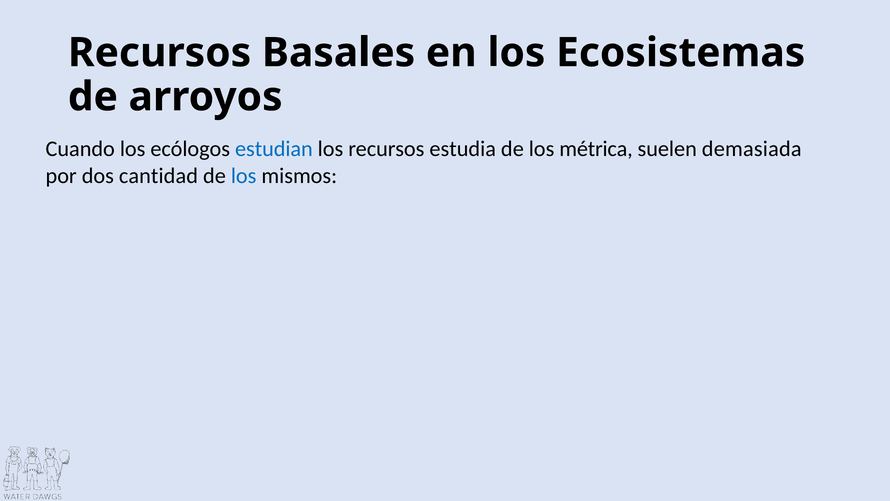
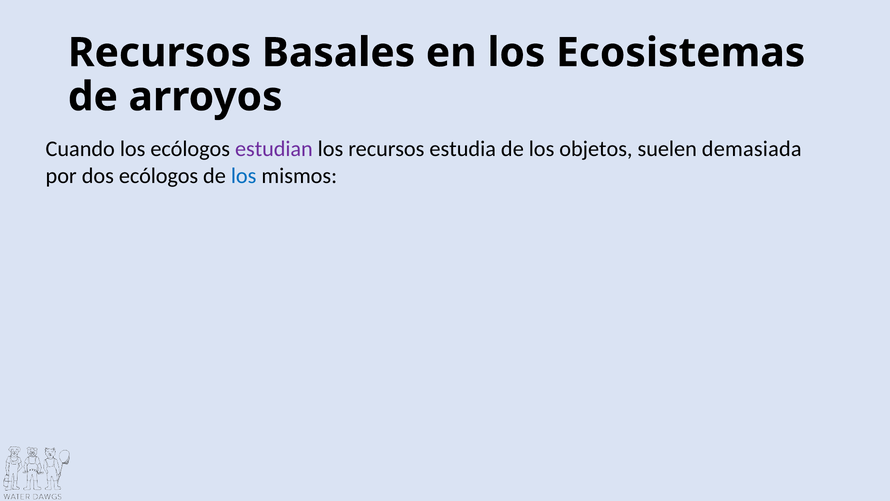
estudian colour: blue -> purple (274, 149)
métrica: métrica -> objetos (596, 149)
dos cantidad: cantidad -> ecólogos (159, 176)
